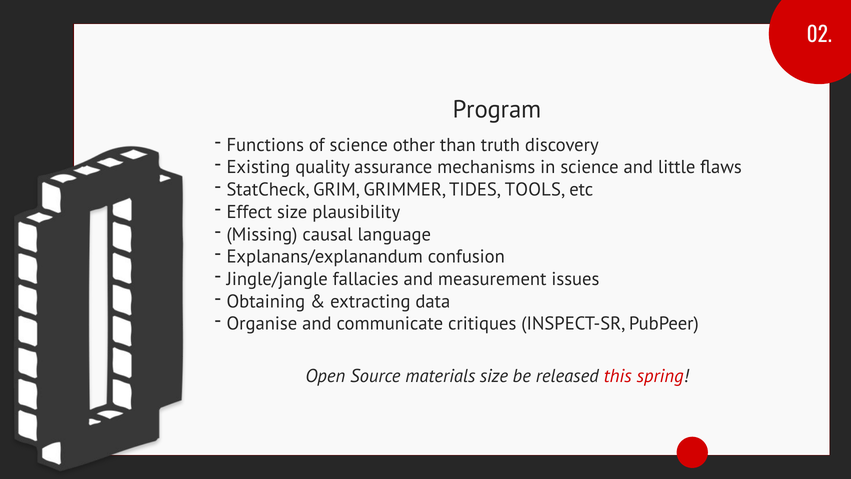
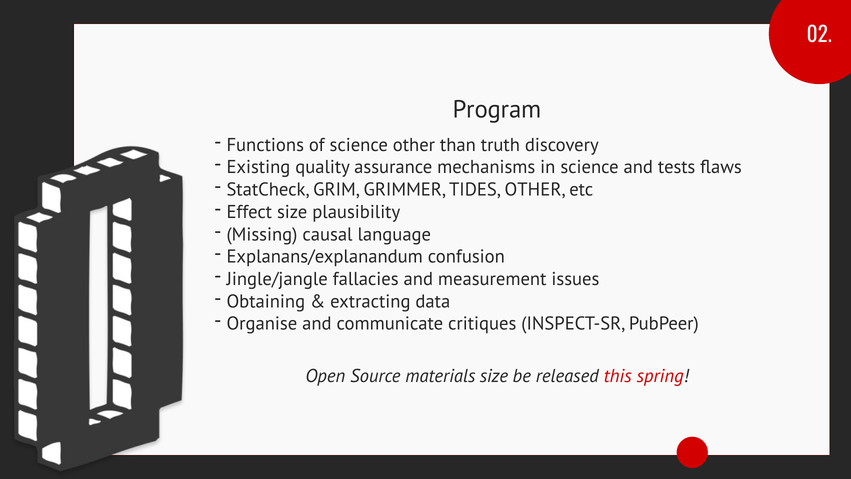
little: little -> tests (677, 167)
TIDES TOOLS: TOOLS -> OTHER (535, 190)
